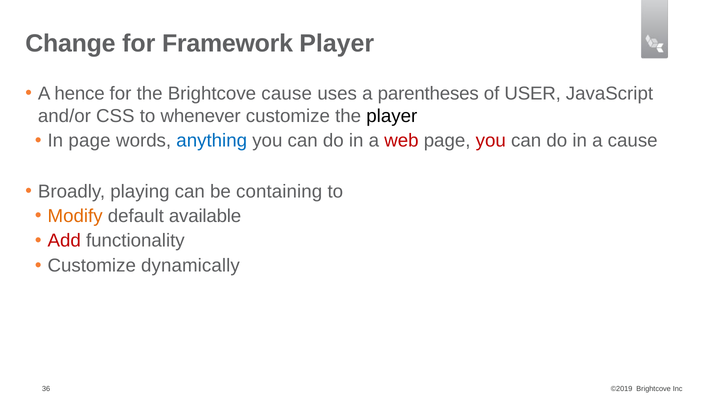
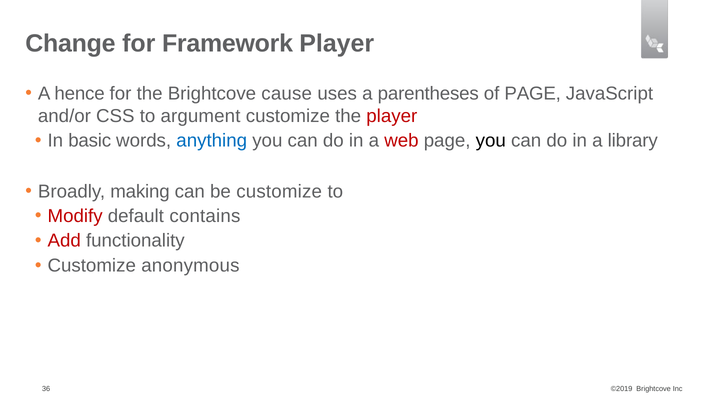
of USER: USER -> PAGE (533, 94)
whenever: whenever -> argument (200, 116)
player colour: black -> red (392, 116)
In page: page -> basic (90, 141)
you colour: red -> black (491, 141)
a cause: cause -> library (633, 141)
playing: playing -> making (140, 192)
be containing: containing -> customize (279, 192)
Modify colour: orange -> red (75, 216)
available: available -> contains (205, 216)
dynamically: dynamically -> anonymous (190, 266)
